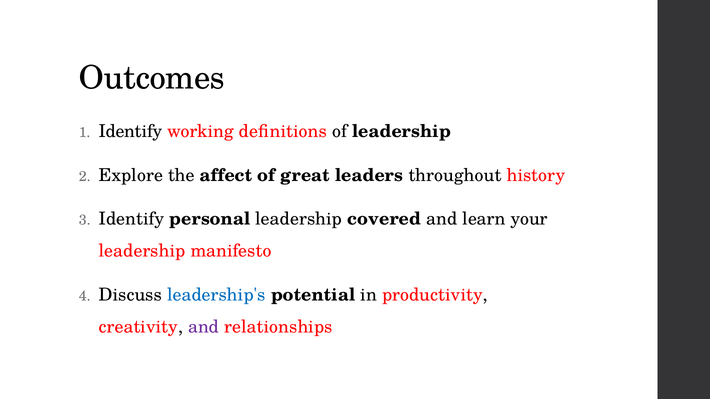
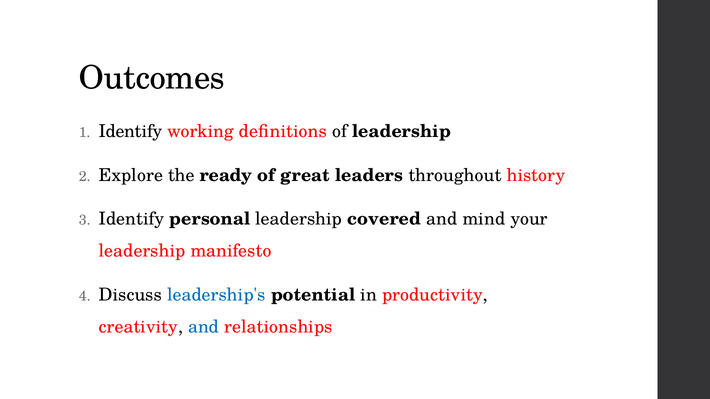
affect: affect -> ready (226, 176)
learn: learn -> mind (484, 219)
and colour: purple -> blue (204, 327)
